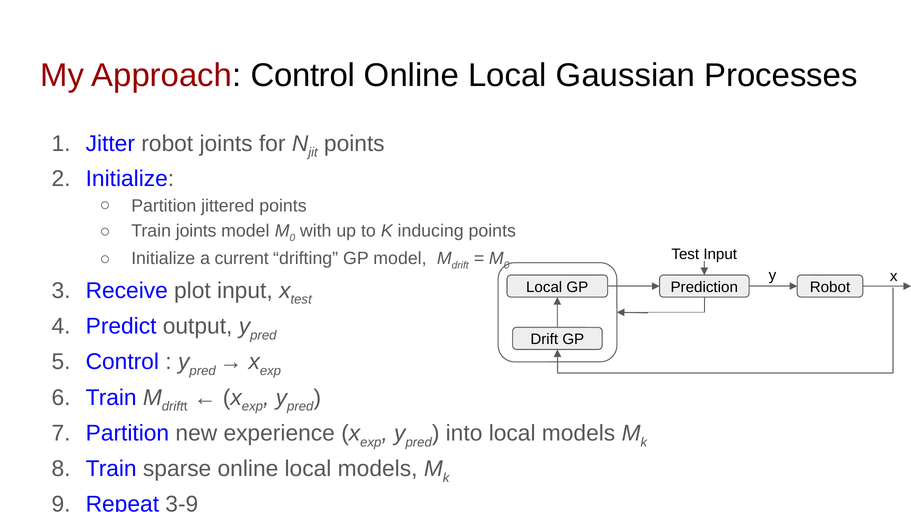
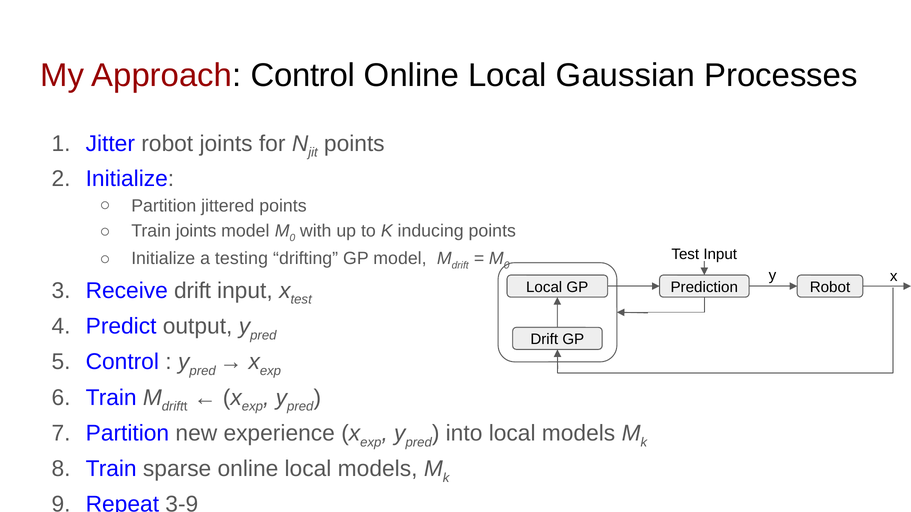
current: current -> testing (241, 259)
Receive plot: plot -> drift (193, 291)
